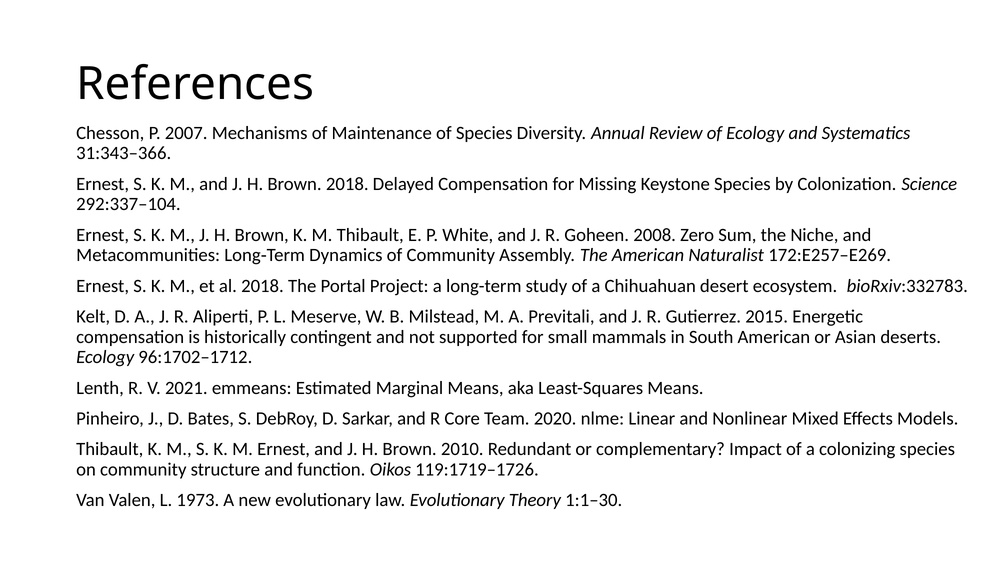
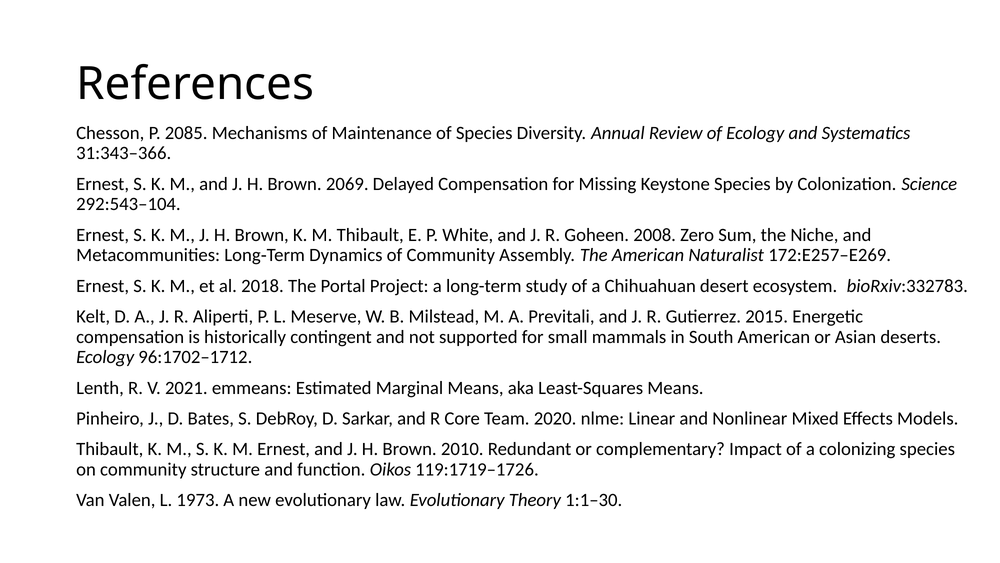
2007: 2007 -> 2085 (186, 133)
Brown 2018: 2018 -> 2069 (347, 184)
292:337–104: 292:337–104 -> 292:543–104 (128, 204)
